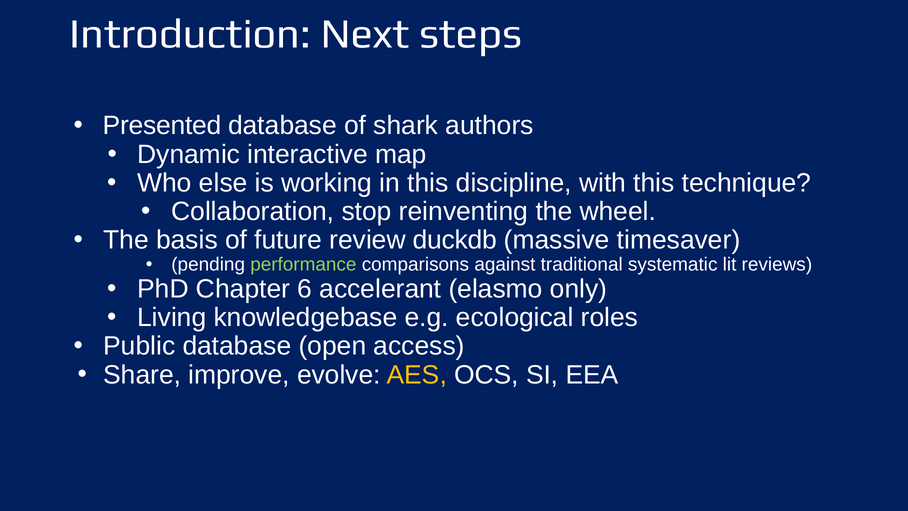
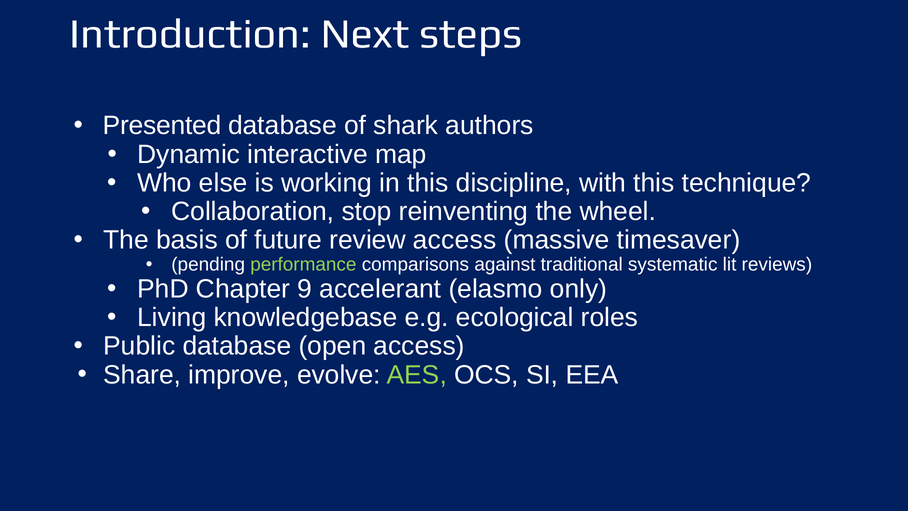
review duckdb: duckdb -> access (455, 240)
6: 6 -> 9 (305, 289)
AES colour: yellow -> light green (417, 375)
